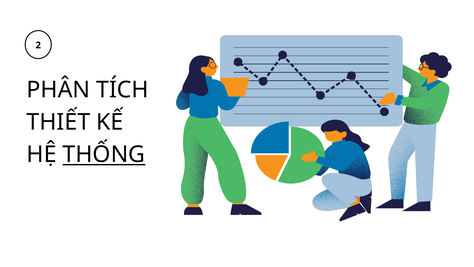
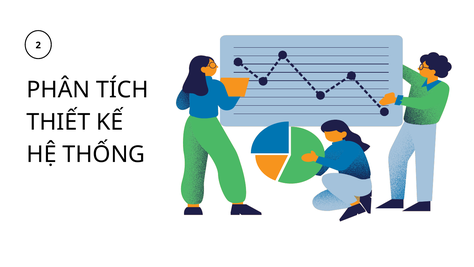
THỐNG underline: present -> none (104, 154)
